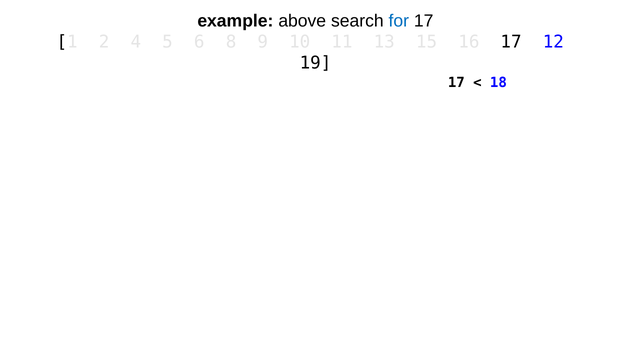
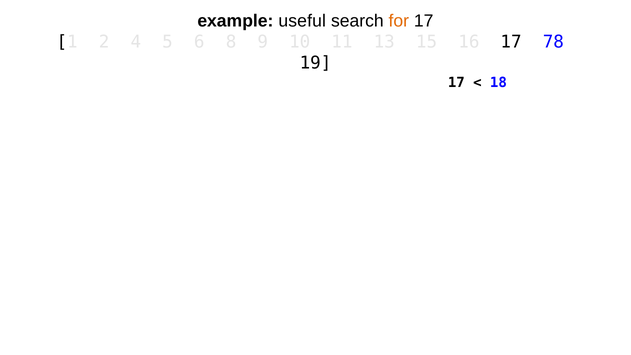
above: above -> useful (302, 21)
for colour: blue -> orange (399, 21)
12: 12 -> 78 (553, 42)
